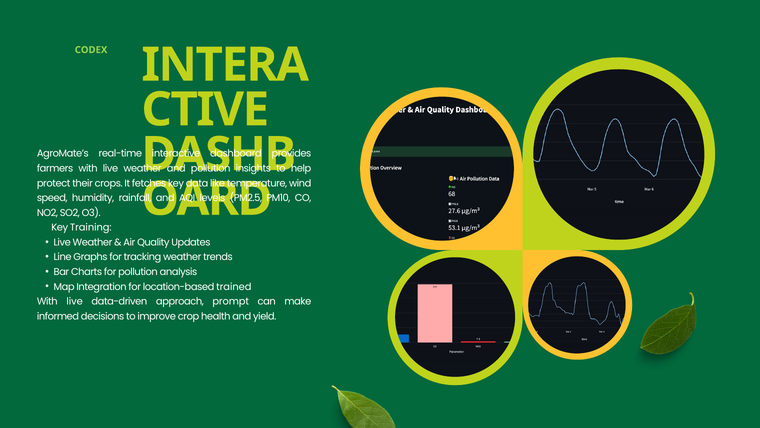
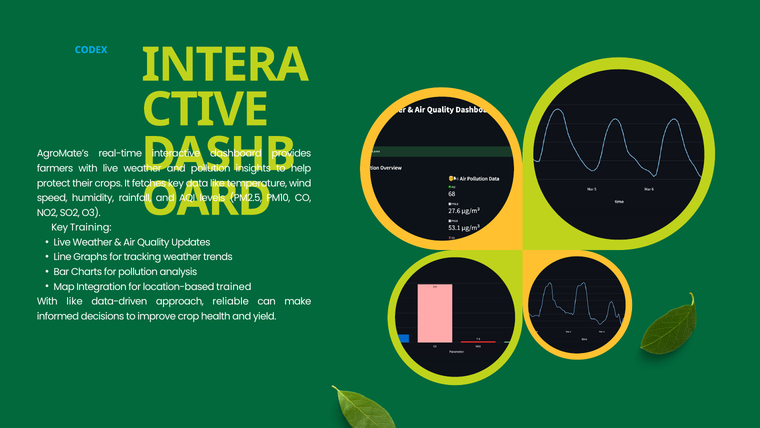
CODEX colour: light green -> light blue (91, 50)
live: live -> like (75, 301)
prompt: prompt -> reliable (231, 301)
